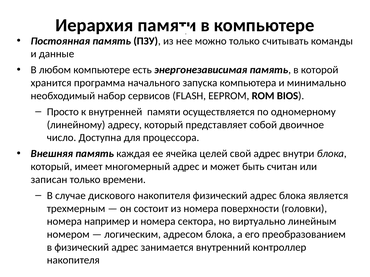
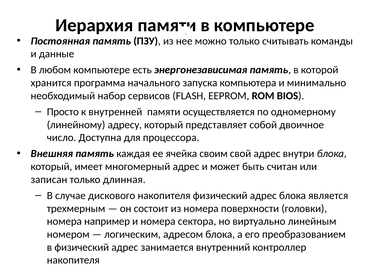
целей: целей -> своим (214, 154)
времени: времени -> длинная (124, 180)
